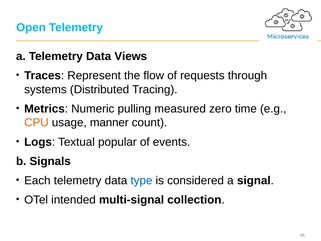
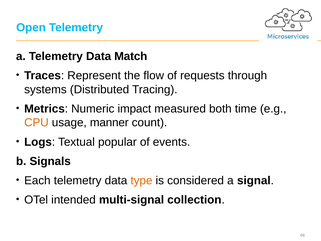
Views: Views -> Match (131, 56)
pulling: pulling -> impact (134, 109)
zero: zero -> both (220, 109)
type colour: blue -> orange (141, 180)
